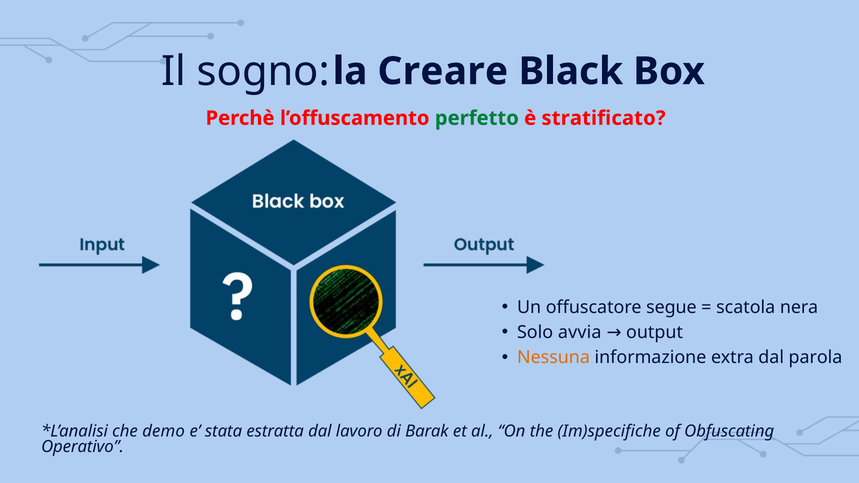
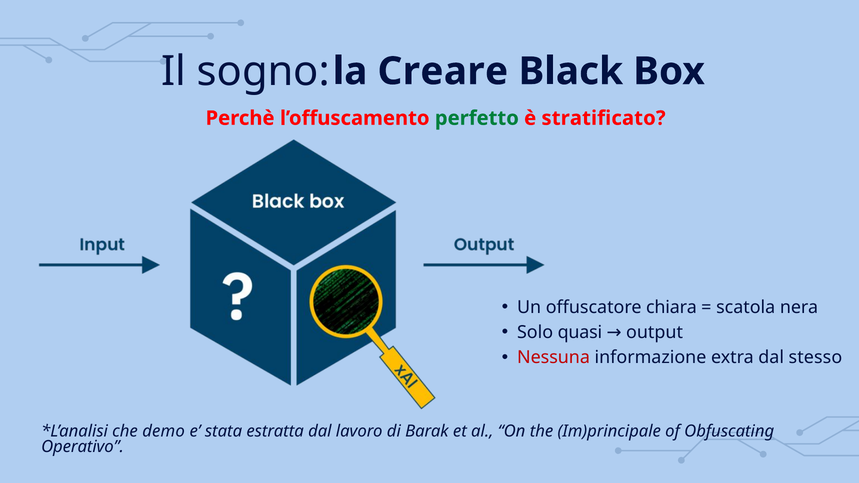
segue: segue -> chiara (671, 308)
avvia: avvia -> quasi (580, 333)
Nessuna colour: orange -> red (553, 358)
parola: parola -> stesso (815, 358)
Im)specifiche: Im)specifiche -> Im)principale (609, 431)
